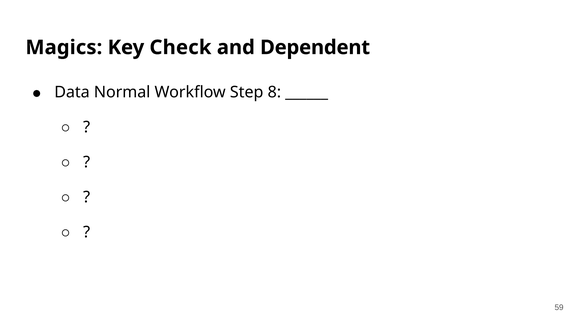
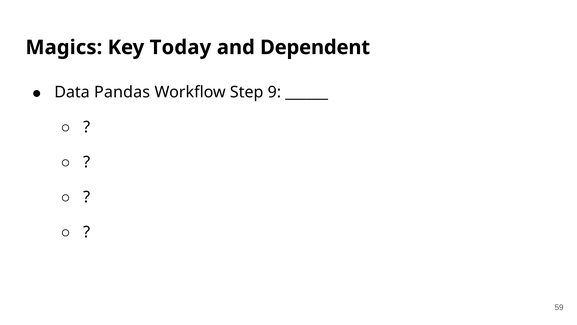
Check: Check -> Today (180, 47)
Normal: Normal -> Pandas (122, 92)
8: 8 -> 9 (274, 92)
